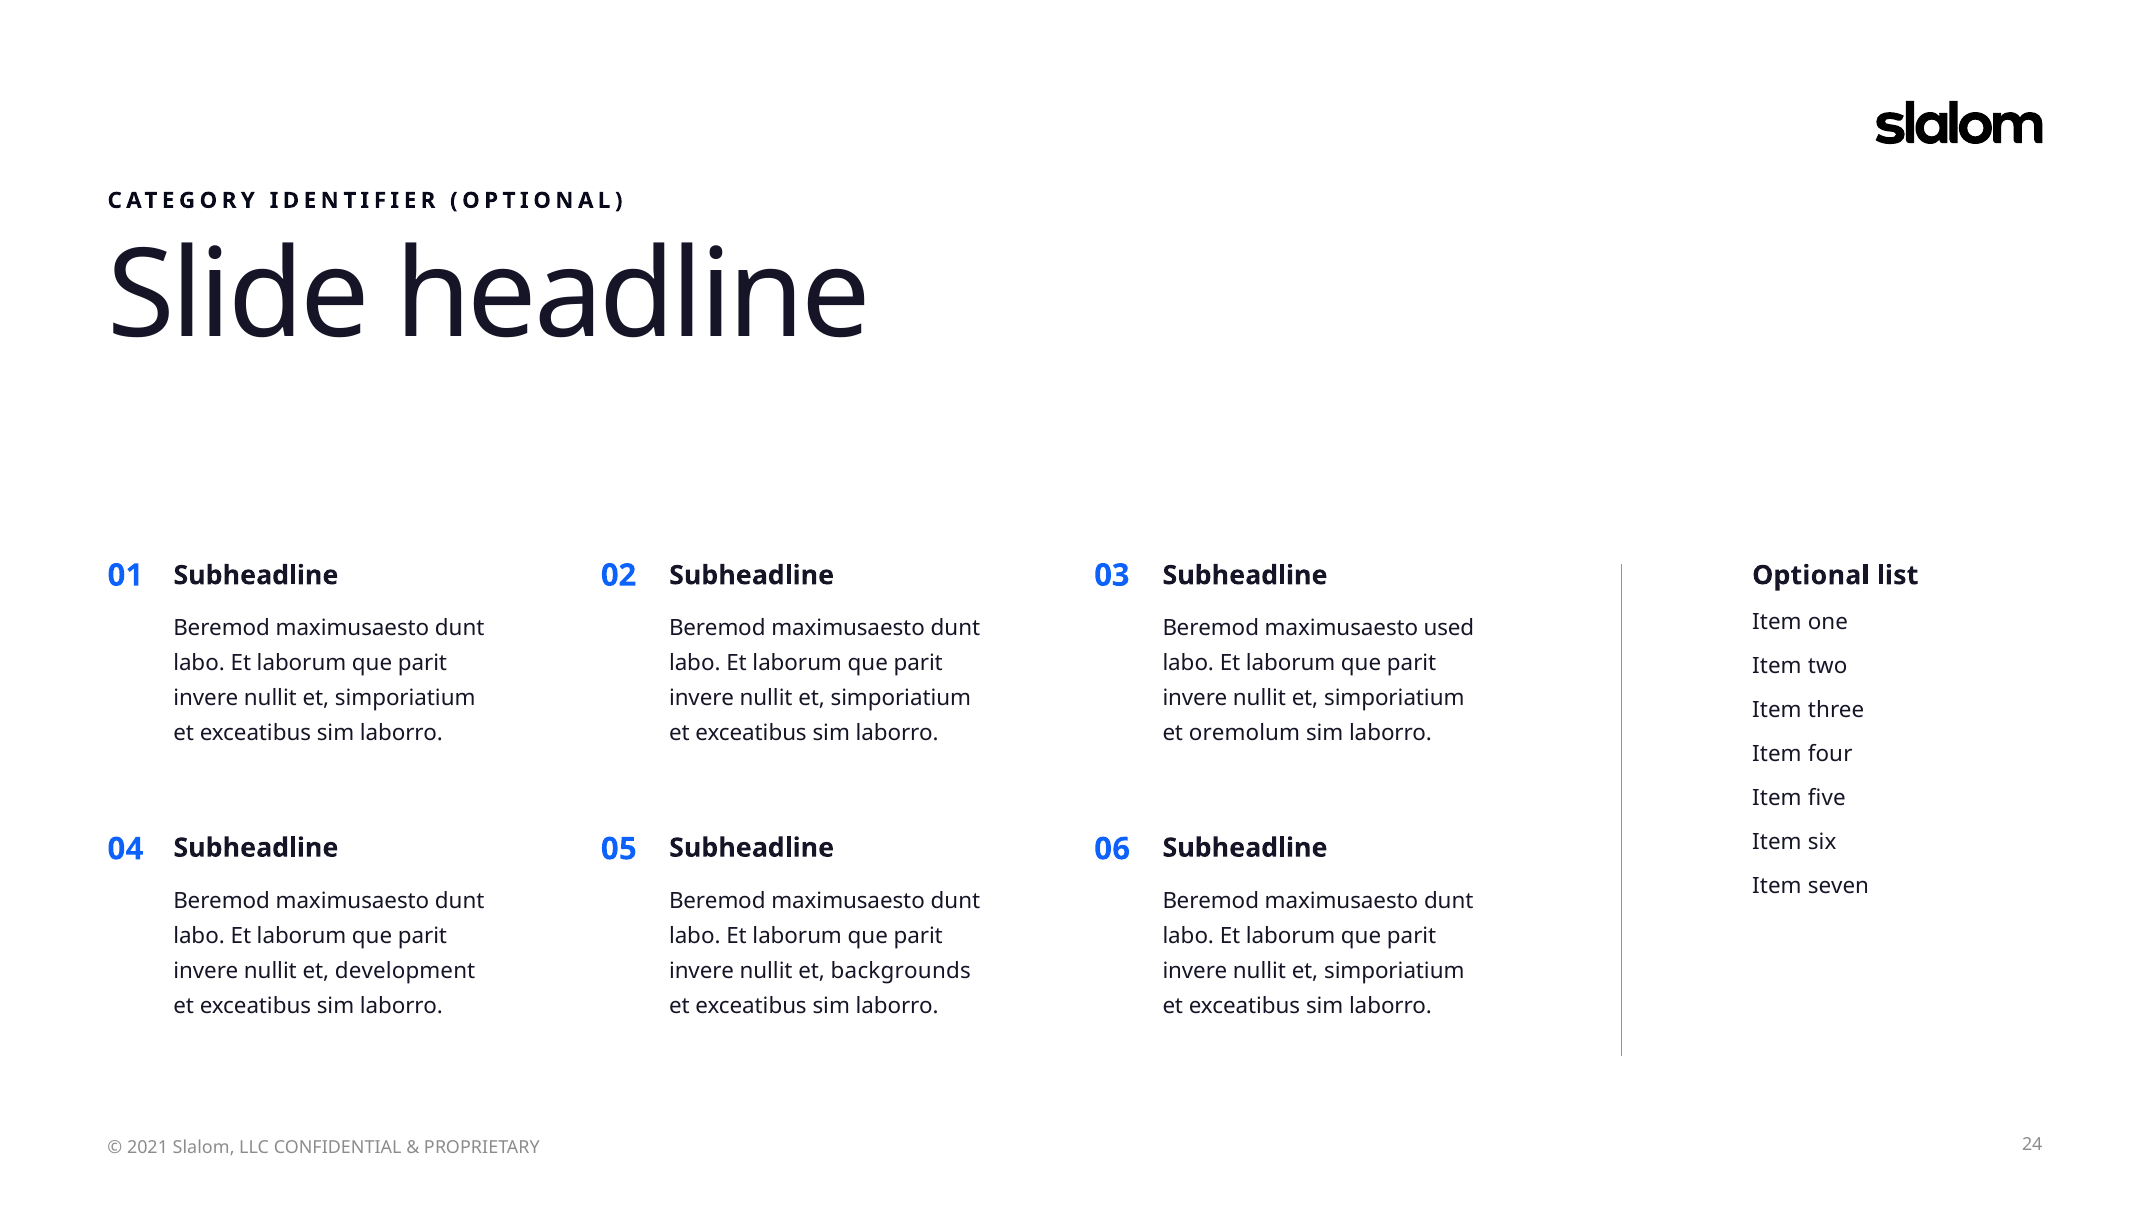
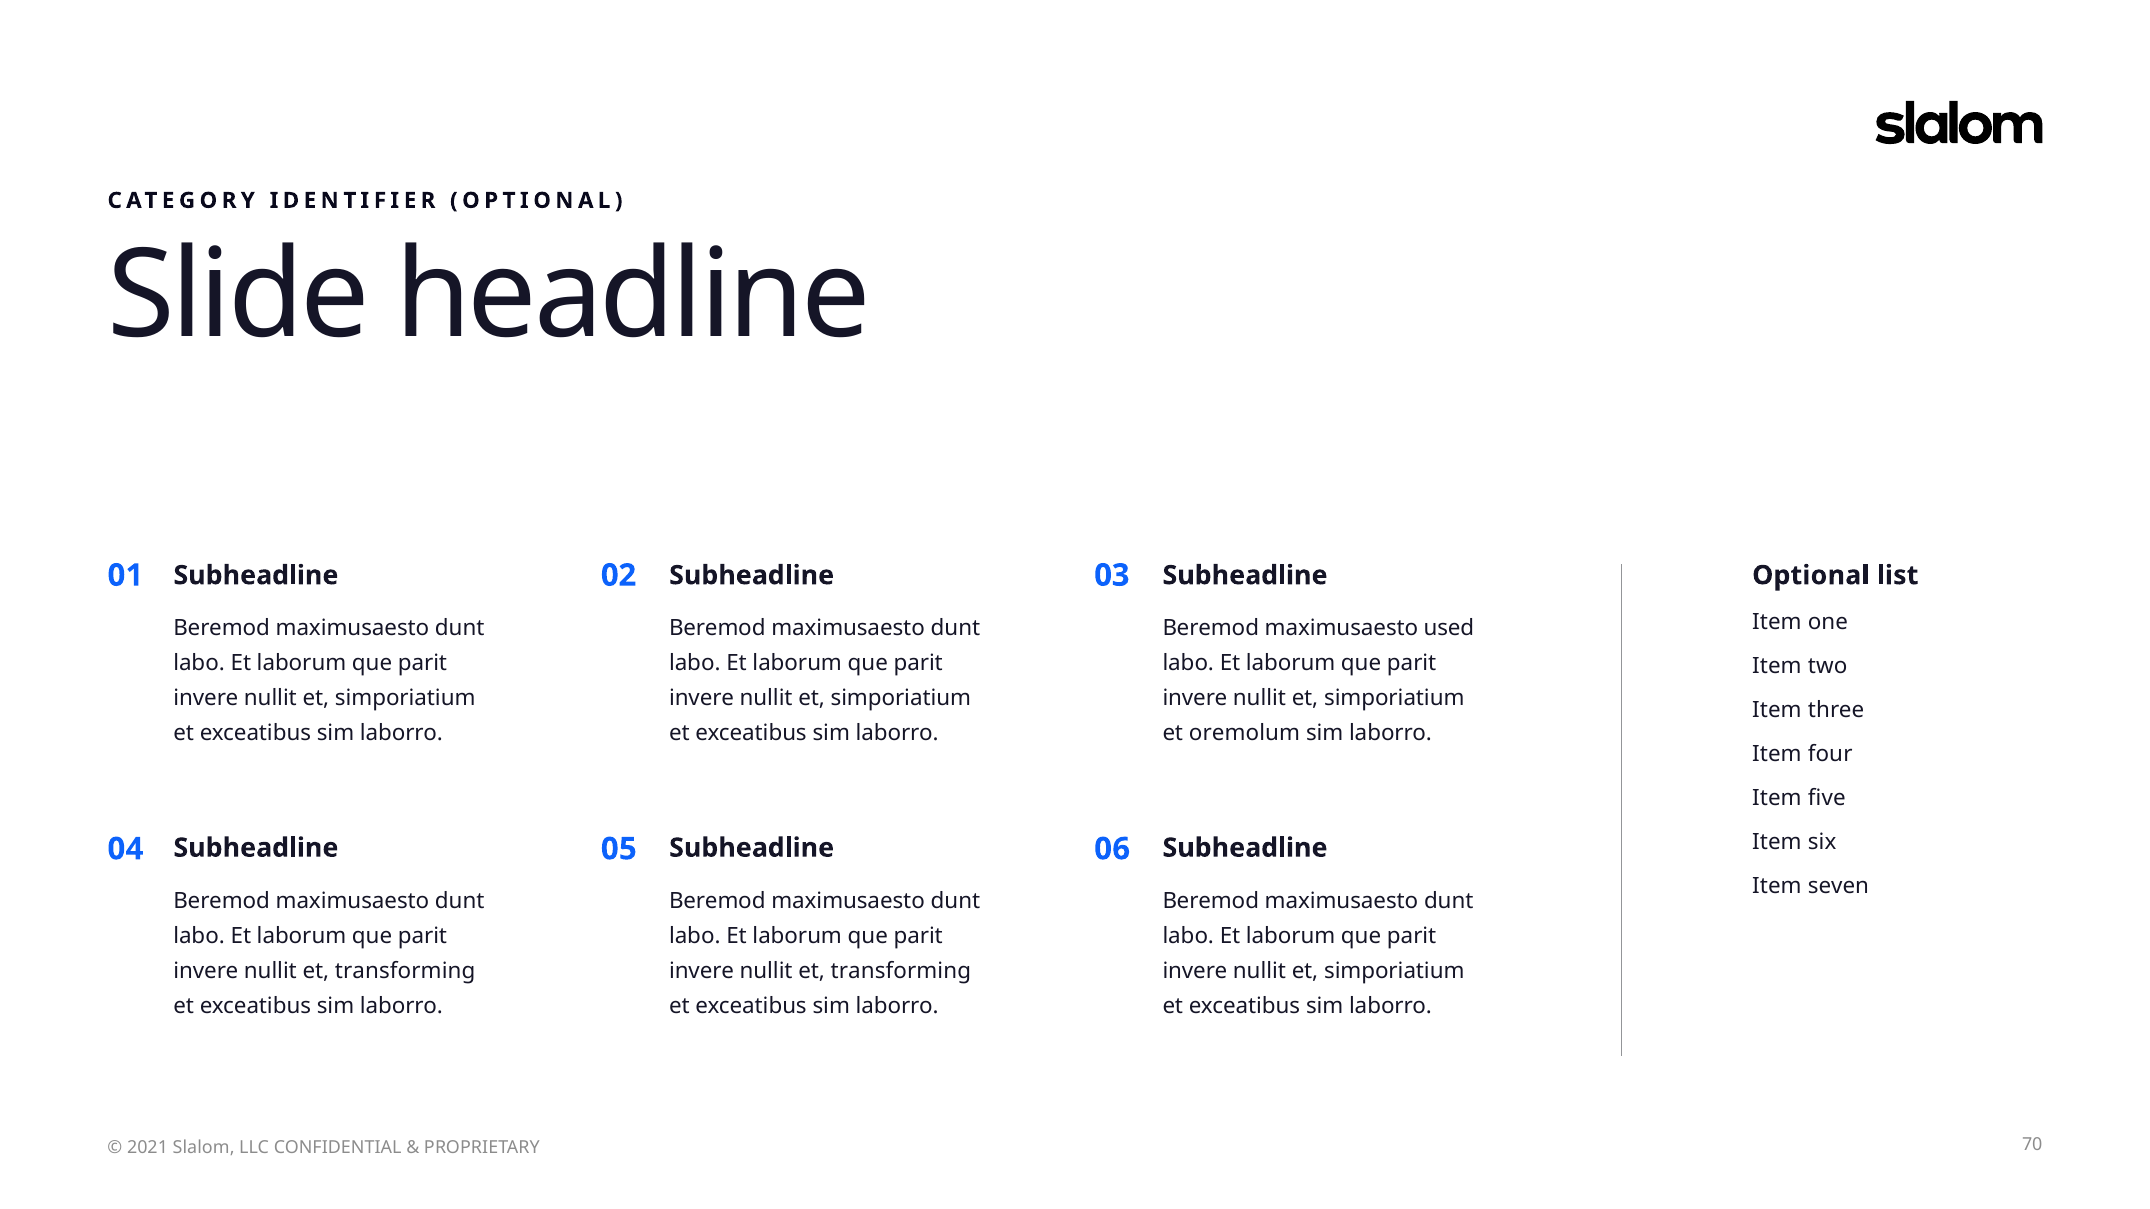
development: development -> transforming (405, 971)
backgrounds: backgrounds -> transforming (901, 971)
24: 24 -> 70 (2032, 1145)
